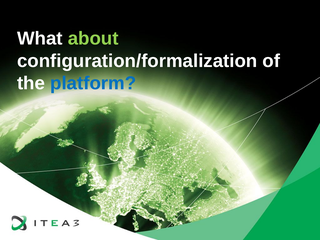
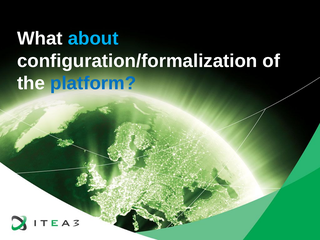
about colour: light green -> light blue (93, 39)
